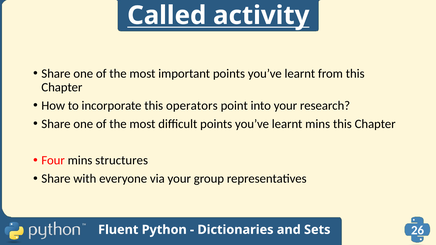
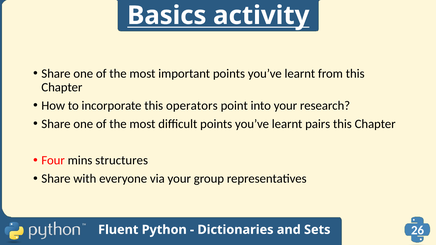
Called: Called -> Basics (167, 15)
learnt mins: mins -> pairs (318, 124)
